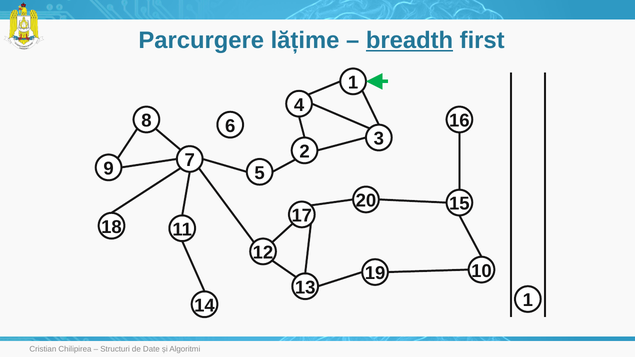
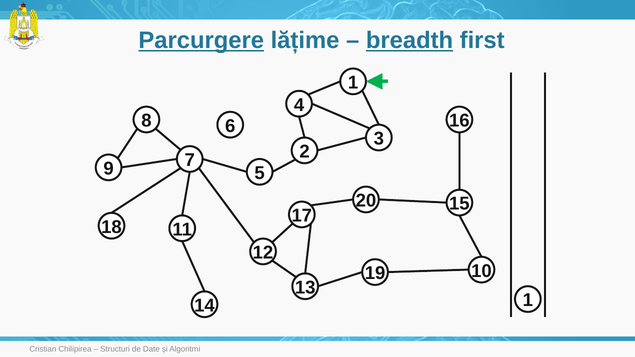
Parcurgere underline: none -> present (201, 40)
